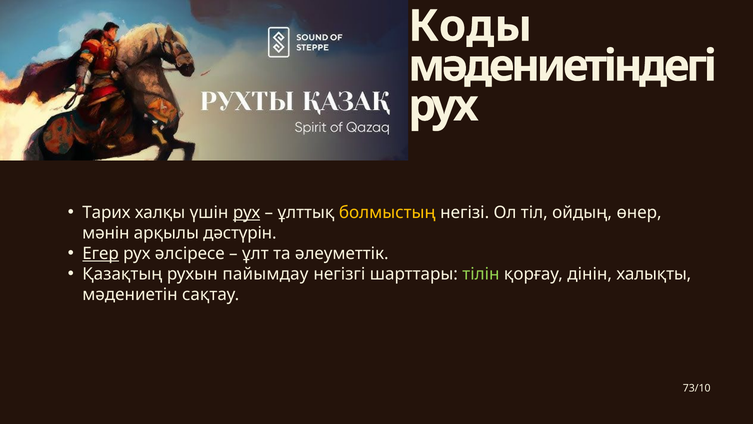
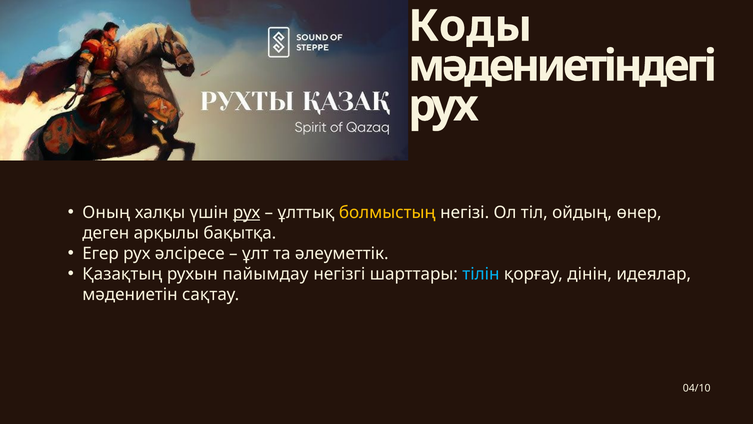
Тарих: Тарих -> Оның (106, 213)
мәнін: мәнін -> деген (106, 233)
дәстүрін: дәстүрін -> бақытқа (240, 233)
Егер underline: present -> none (101, 253)
тілін colour: light green -> light blue (481, 274)
халықты: халықты -> идеялар (654, 274)
73/10: 73/10 -> 04/10 (697, 388)
